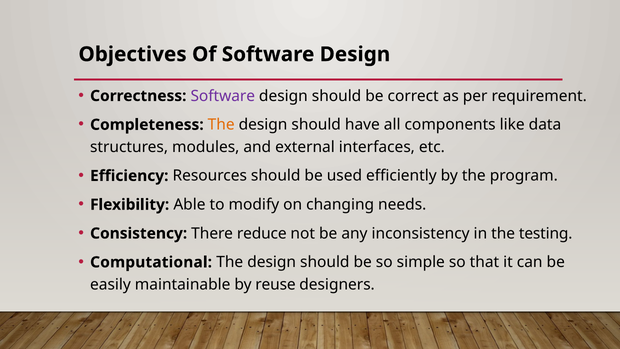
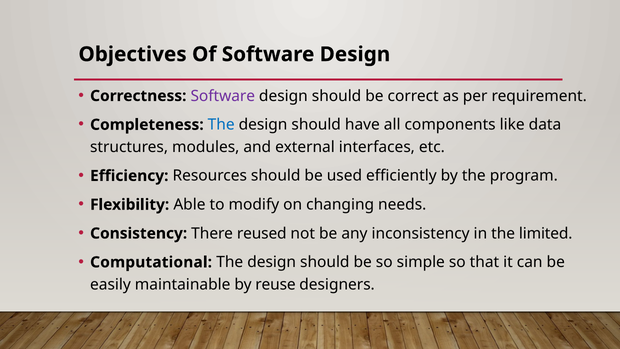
The colour: orange -> blue (221, 125)
reduce: reduce -> reused (262, 233)
testing: testing -> limited (546, 233)
